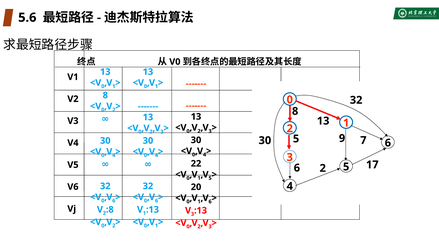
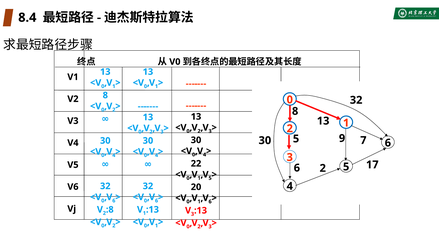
5.6: 5.6 -> 8.4 (27, 18)
